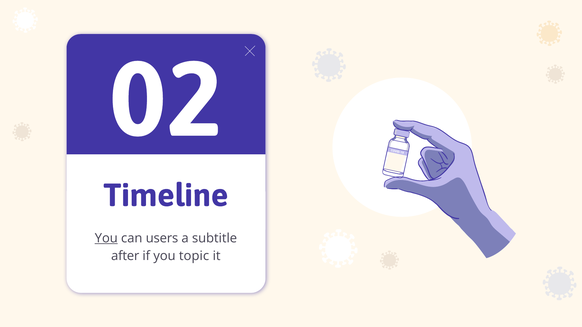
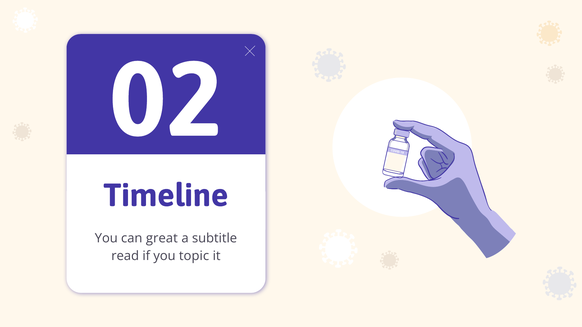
You underline: present -> none (106, 238)
users: users -> great (162, 238)
after: after -> read (125, 256)
